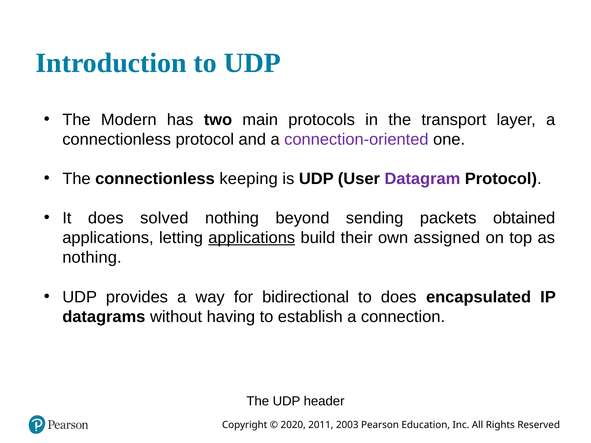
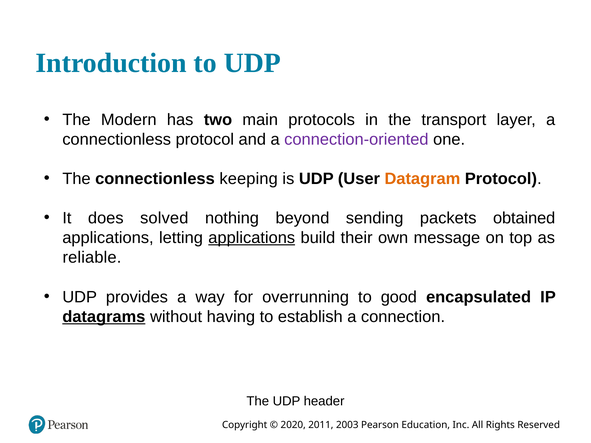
Datagram colour: purple -> orange (422, 179)
assigned: assigned -> message (447, 238)
nothing: nothing -> reliable (92, 258)
bidirectional: bidirectional -> overrunning (306, 297)
to does: does -> good (399, 297)
datagrams underline: none -> present (104, 317)
